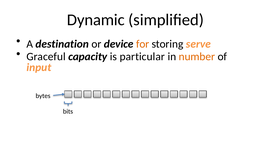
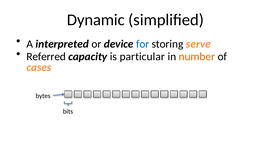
destination: destination -> interpreted (62, 44)
for colour: orange -> blue (143, 44)
Graceful: Graceful -> Referred (46, 57)
input: input -> cases (39, 68)
